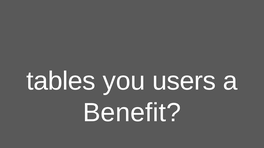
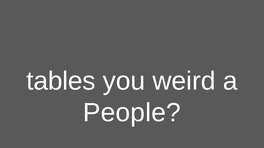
users: users -> weird (184, 81)
Benefit: Benefit -> People (132, 113)
